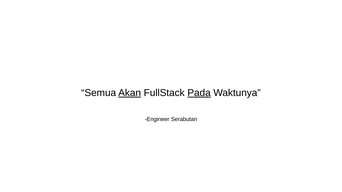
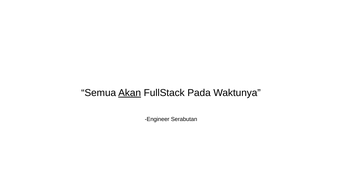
Pada underline: present -> none (199, 93)
